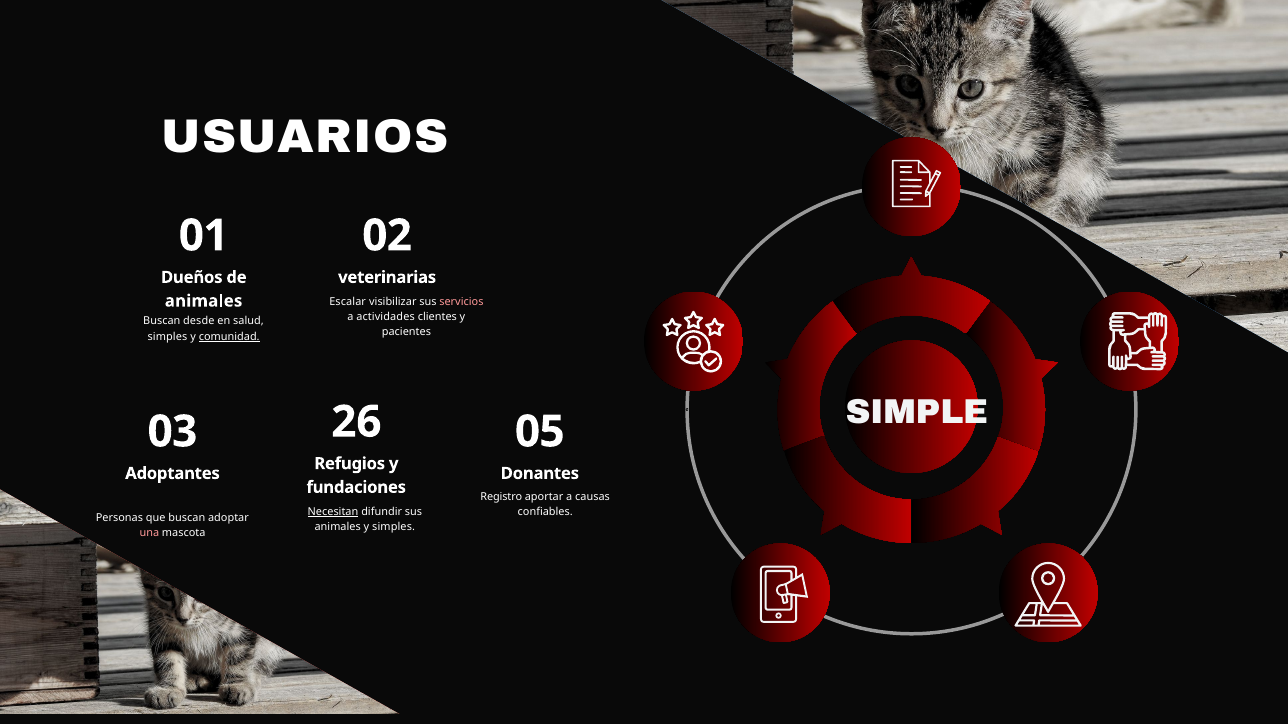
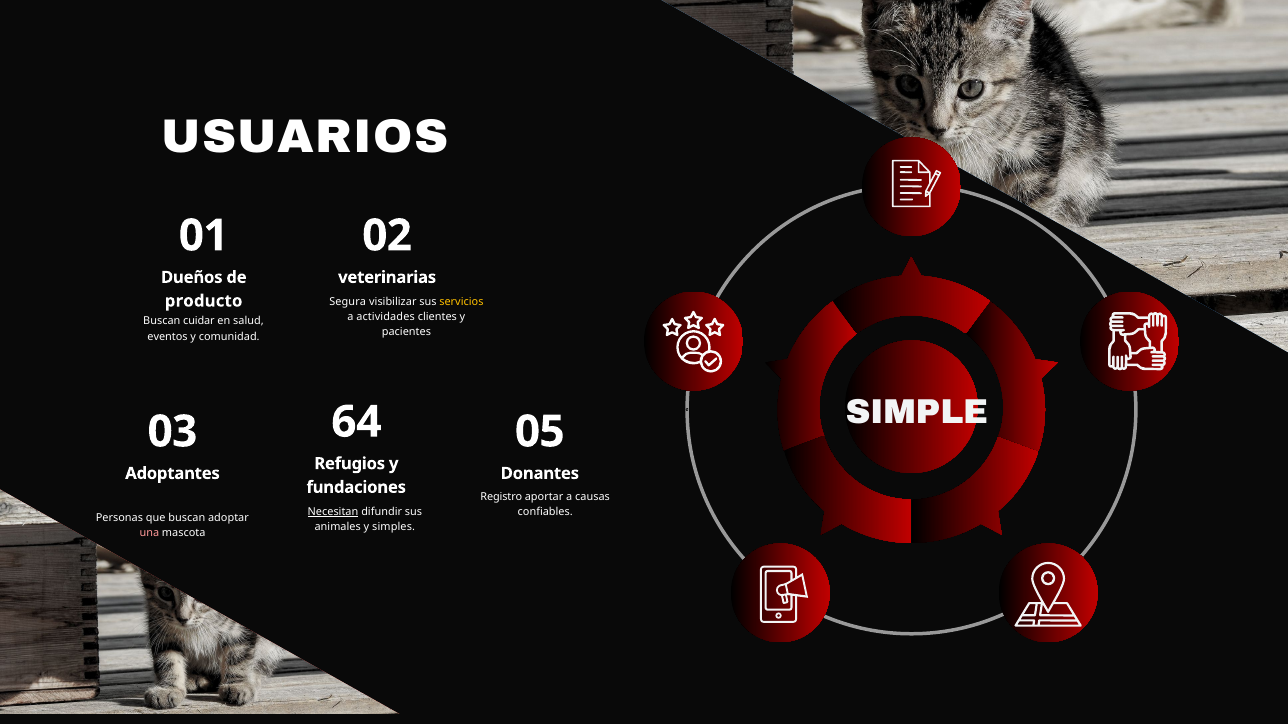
animales: animales -> producto (204, 301)
Escalar: Escalar -> Segura (348, 302)
servicios colour: pink -> yellow (461, 302)
desde: desde -> cuidar (199, 322)
simples: simples -> eventos (168, 337)
comunidad underline: present -> none (229, 337)
26: 26 -> 64 (356, 422)
